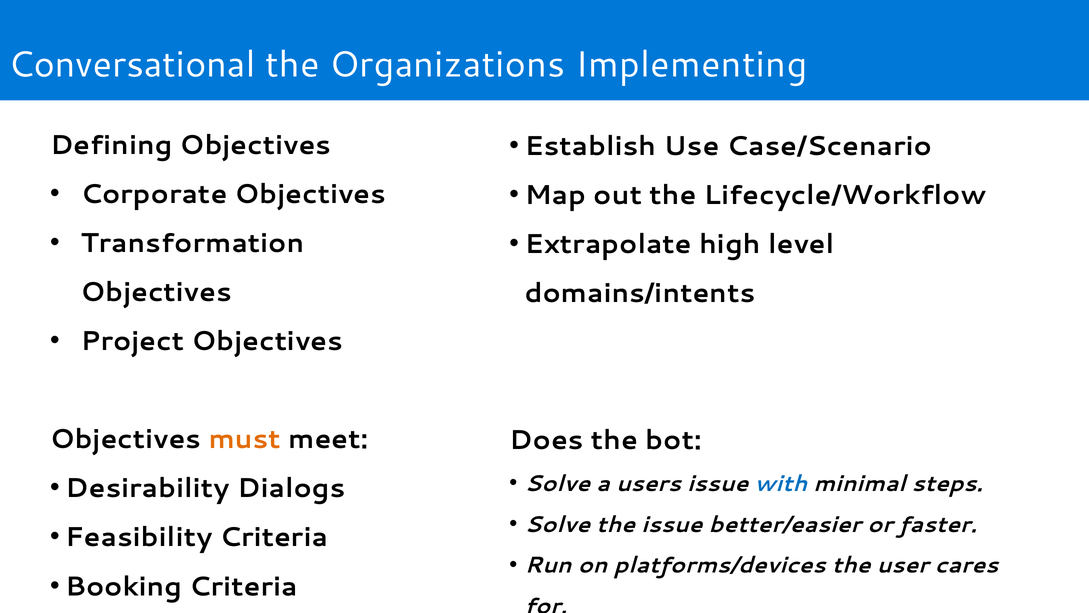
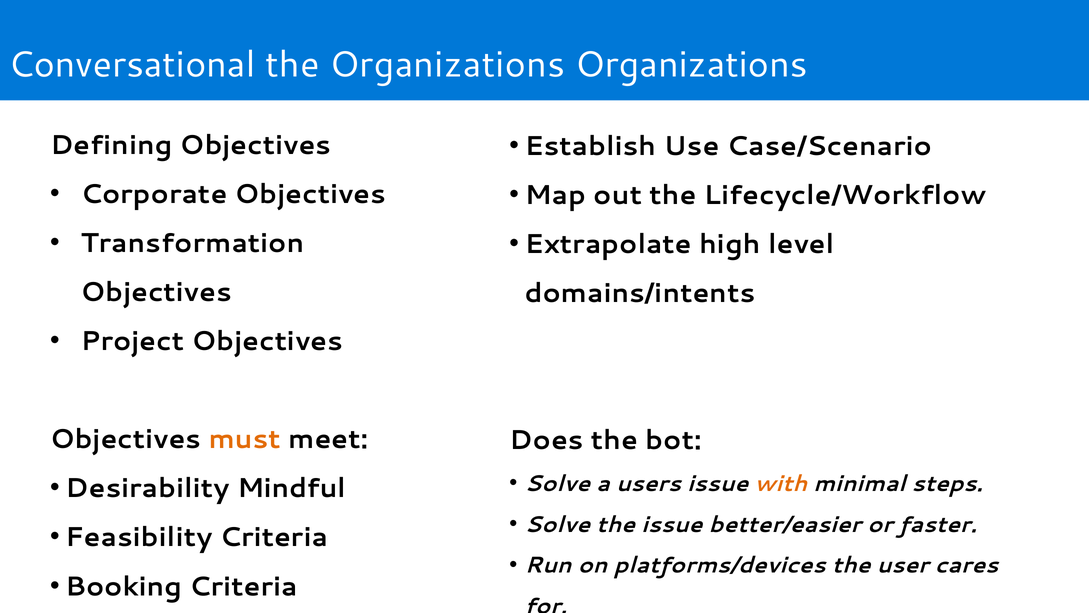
Organizations Implementing: Implementing -> Organizations (691, 65)
with colour: blue -> orange (781, 483)
Dialogs: Dialogs -> Mindful (291, 488)
